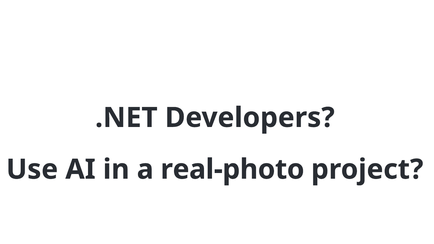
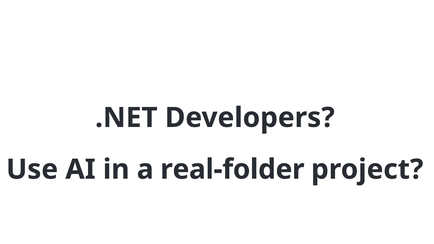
real-photo: real-photo -> real-folder (232, 170)
